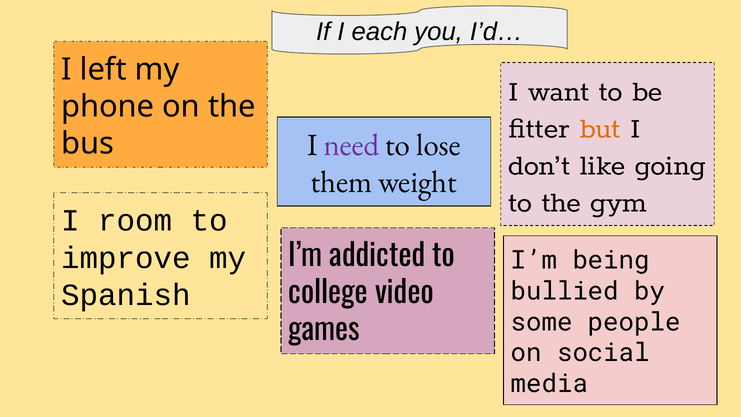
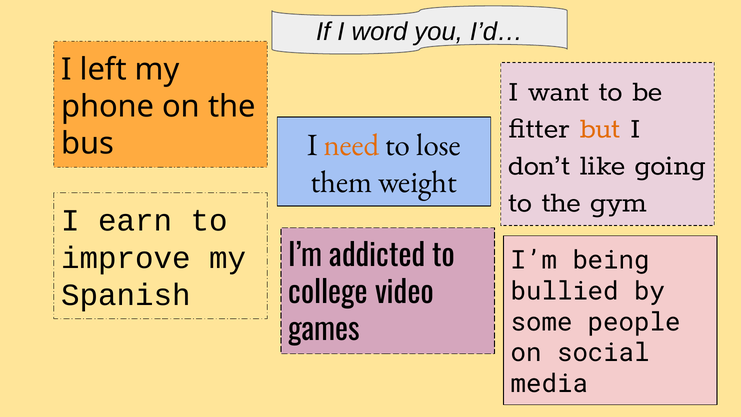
each: each -> word (379, 32)
need colour: purple -> orange (351, 145)
room: room -> earn (135, 221)
